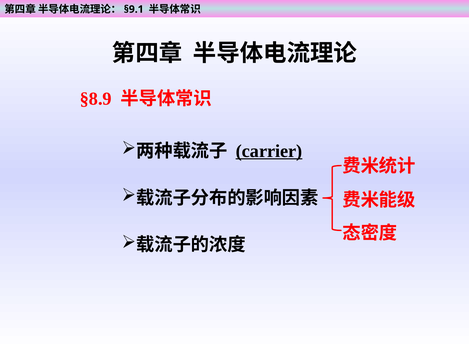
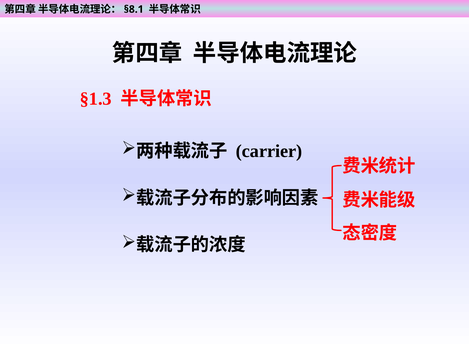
§9.1: §9.1 -> §8.1 (134, 9)
§8.9: §8.9 -> §1.3 (96, 99)
carrier underline: present -> none (269, 151)
